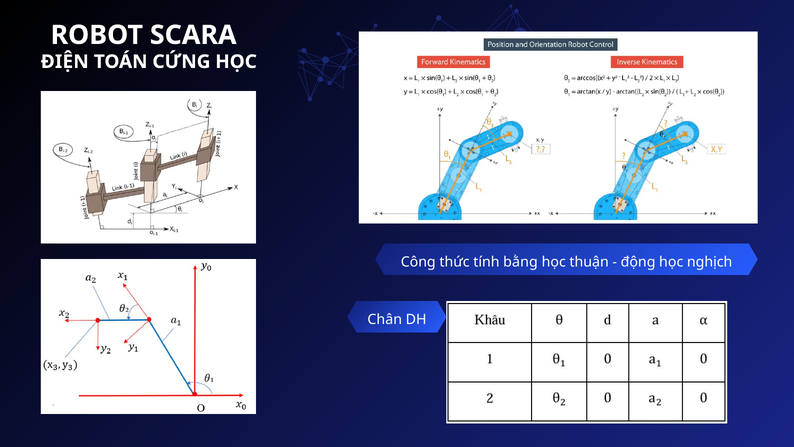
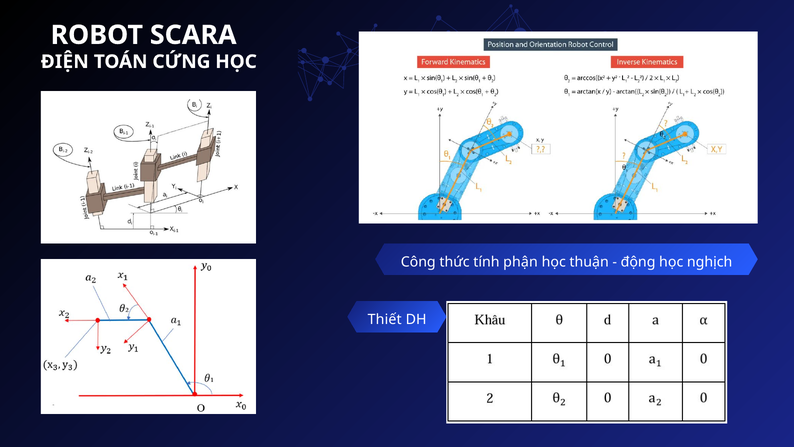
bằng: bằng -> phận (521, 262)
Chân: Chân -> Thiết (385, 319)
